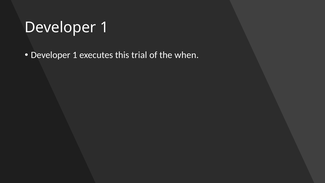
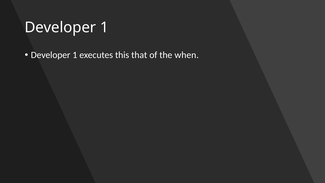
trial: trial -> that (139, 55)
